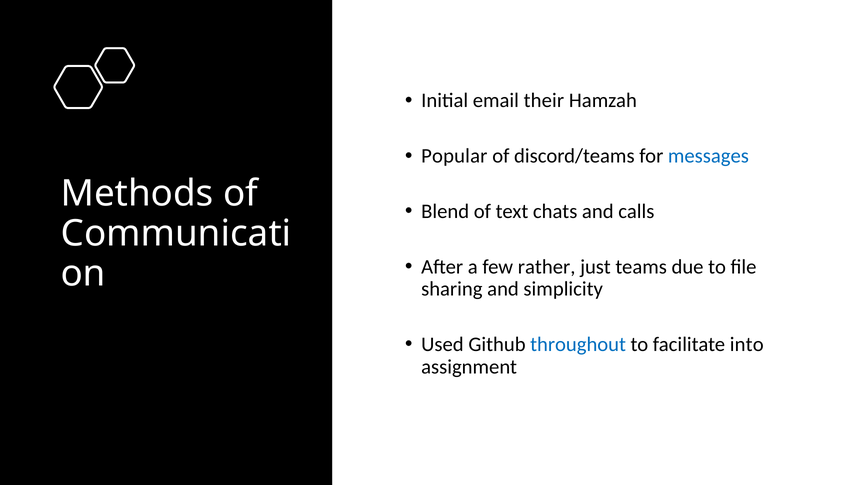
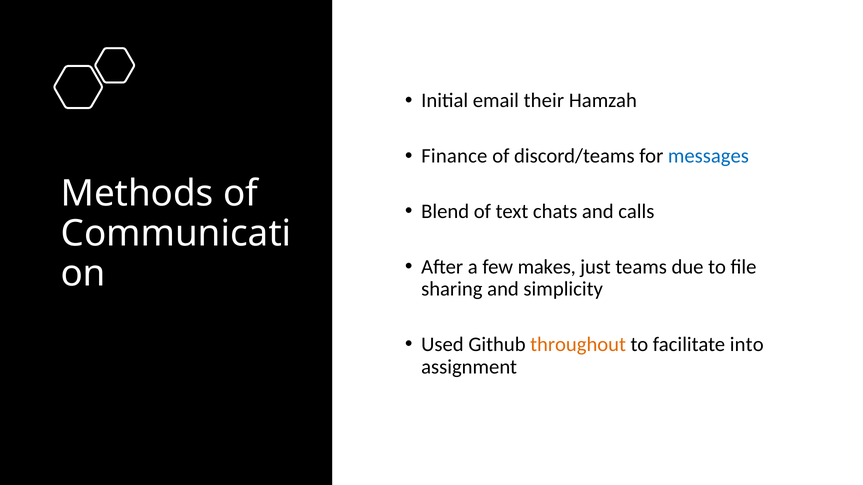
Popular: Popular -> Finance (454, 156)
rather: rather -> makes (547, 267)
throughout colour: blue -> orange (578, 345)
